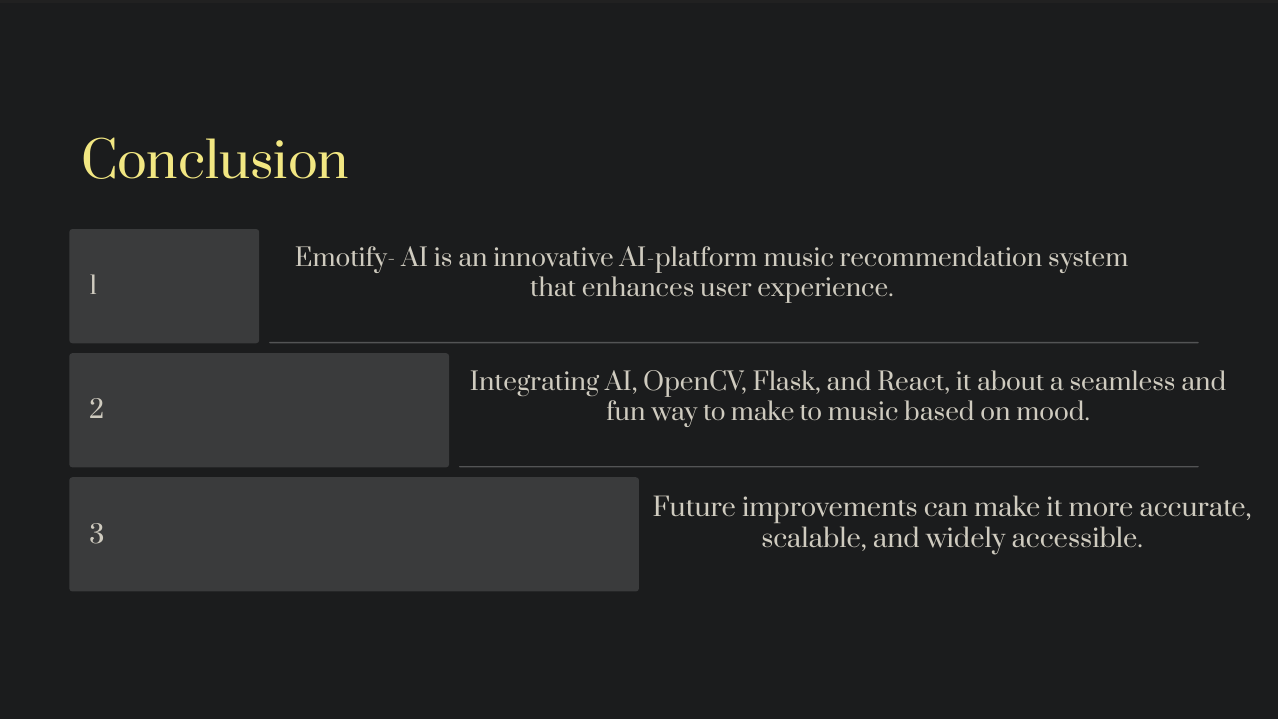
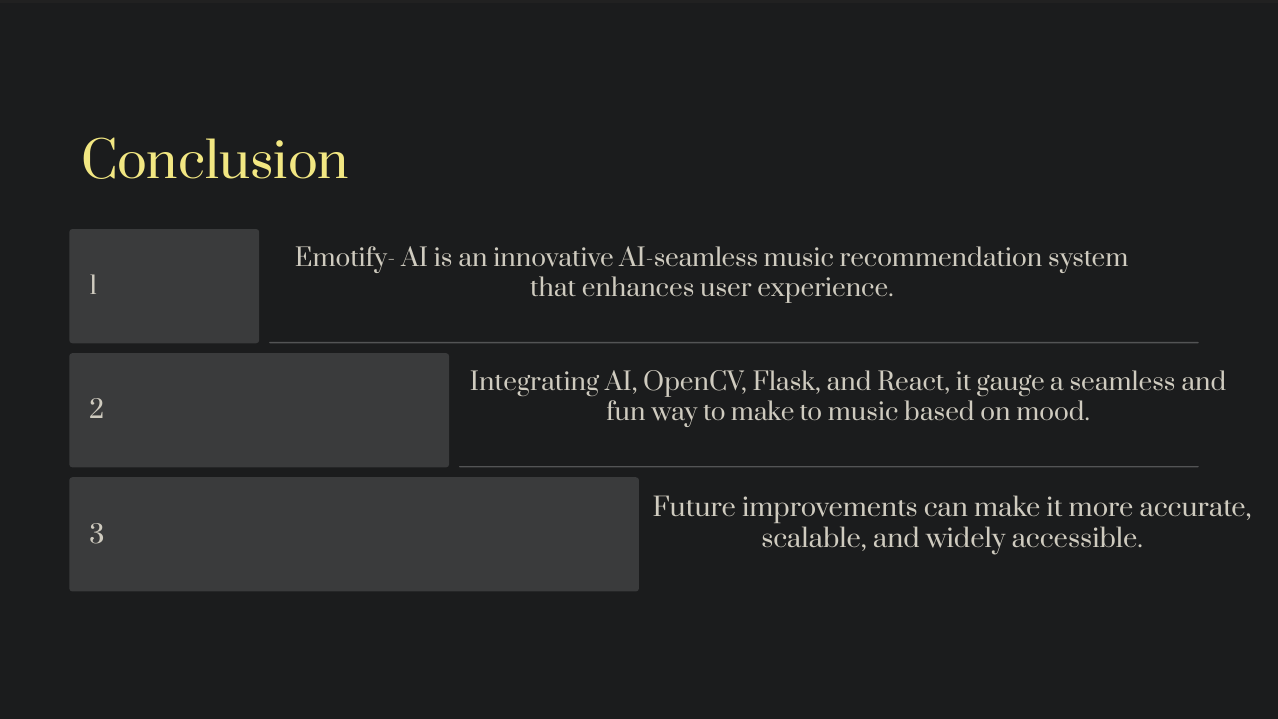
AI-platform: AI-platform -> AI-seamless (689, 258)
about: about -> gauge (1011, 382)
